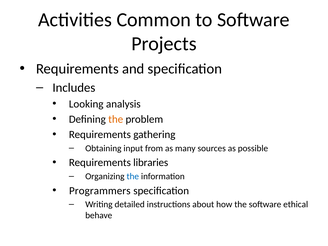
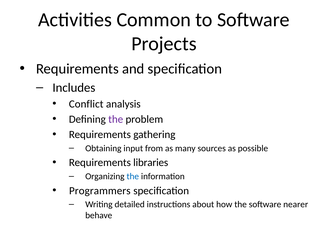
Looking: Looking -> Conflict (86, 104)
the colour: orange -> purple (116, 119)
ethical: ethical -> nearer (296, 204)
